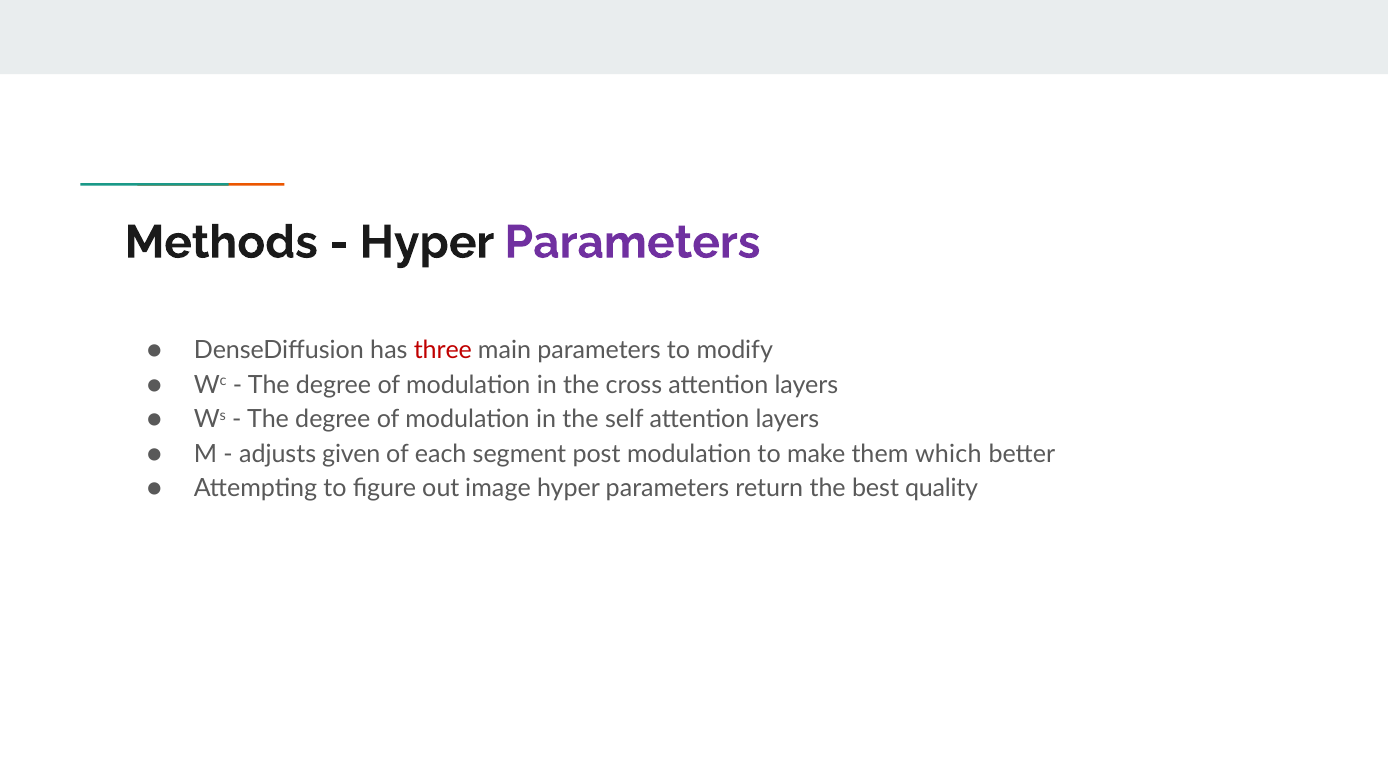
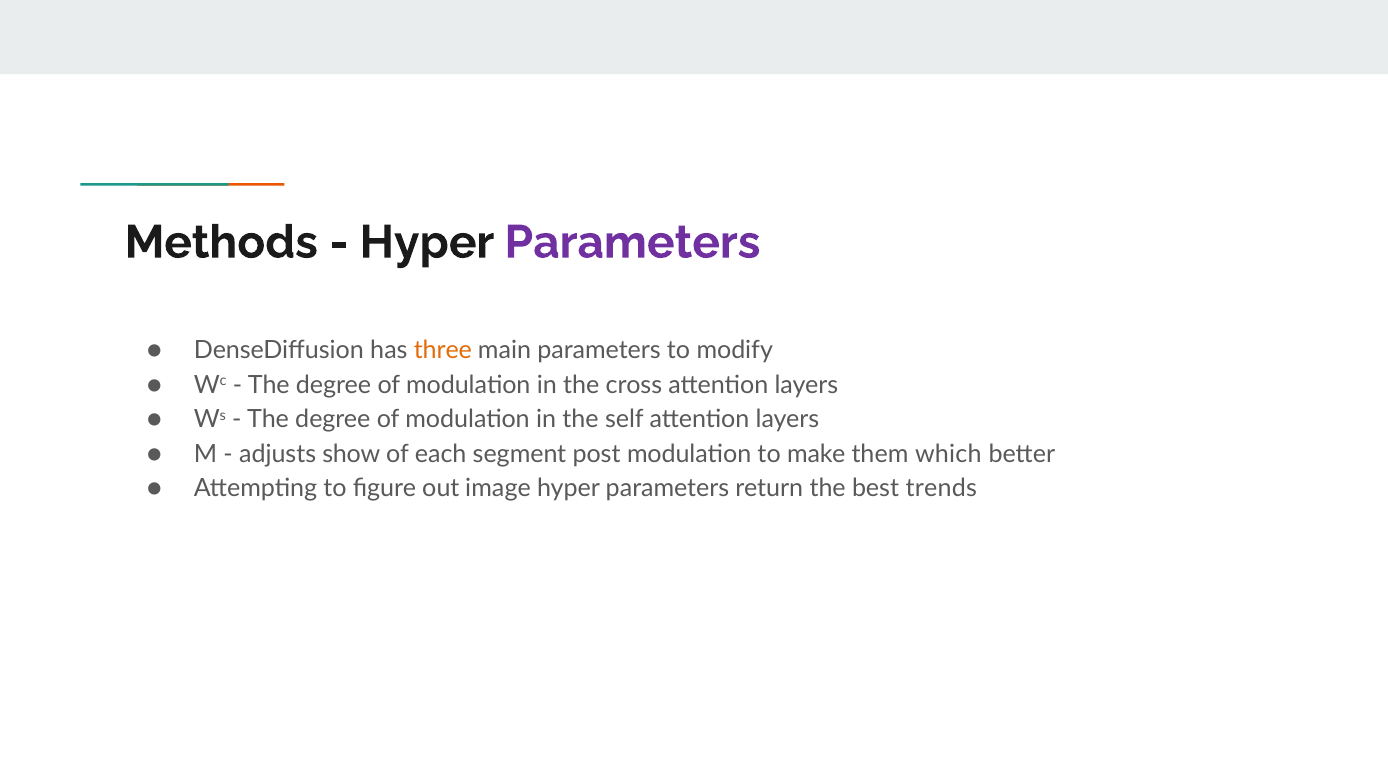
three colour: red -> orange (443, 350)
given: given -> show (351, 454)
quality: quality -> trends (941, 489)
